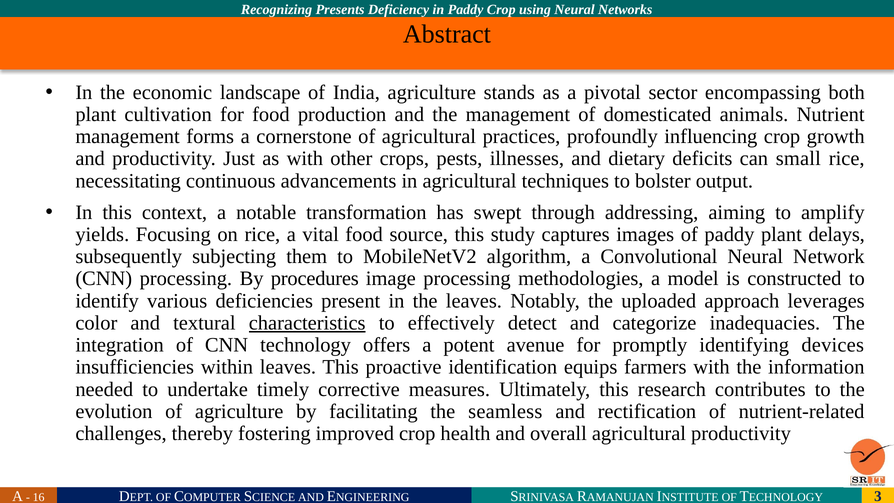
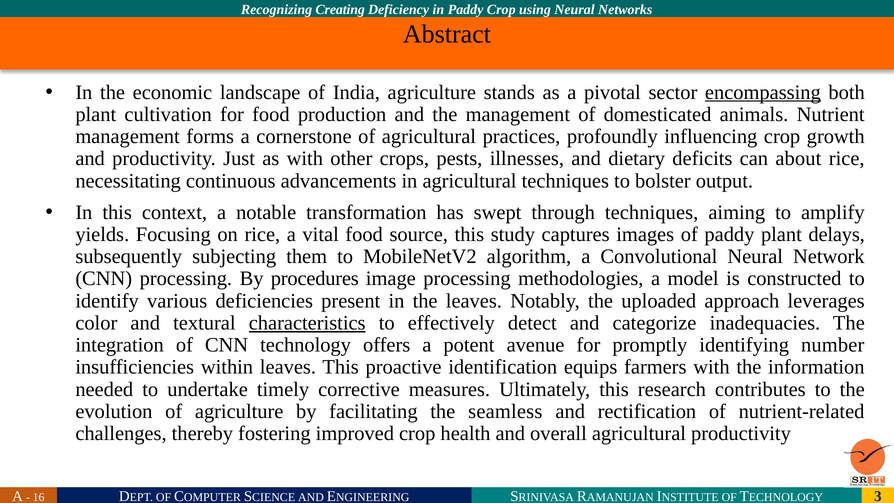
Presents: Presents -> Creating (340, 9)
encompassing underline: none -> present (763, 92)
small: small -> about (798, 159)
through addressing: addressing -> techniques (652, 212)
devices: devices -> number (833, 345)
